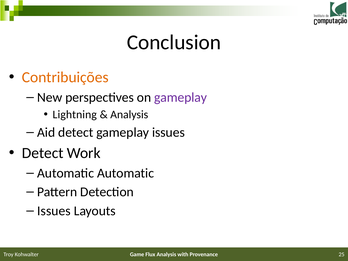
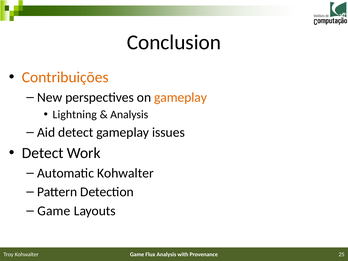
gameplay colour: purple -> orange (181, 97)
Automatic Automatic: Automatic -> Kohwalter (125, 173)
Issues: Issues -> Game (54, 211)
